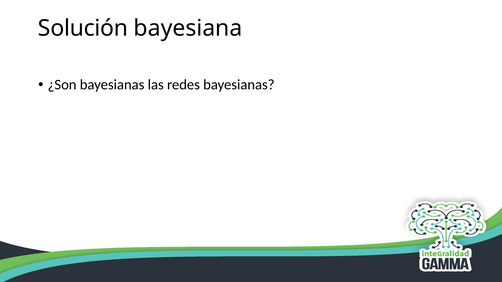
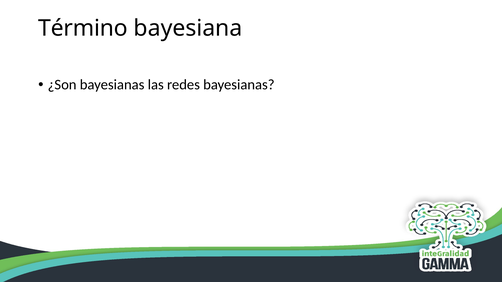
Solución: Solución -> Término (83, 28)
